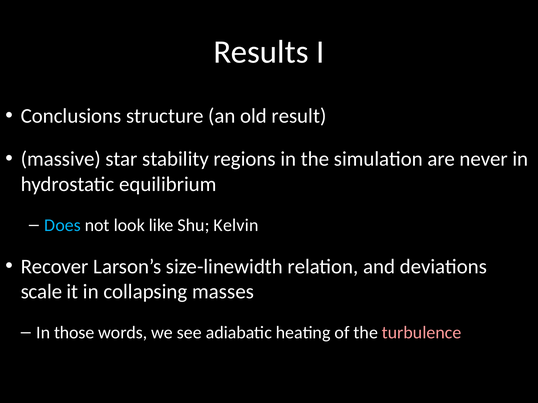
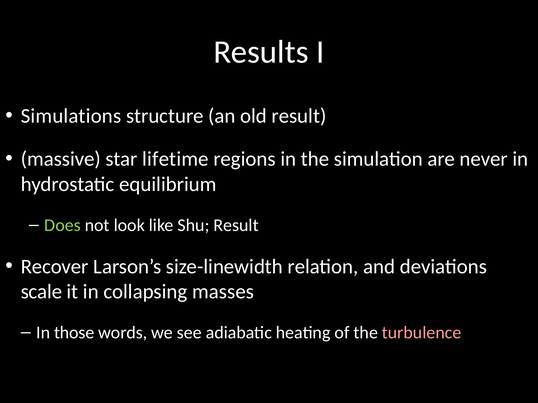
Conclusions: Conclusions -> Simulations (71, 116)
stability: stability -> lifetime (175, 159)
Does colour: light blue -> light green (63, 225)
Shu Kelvin: Kelvin -> Result (236, 225)
